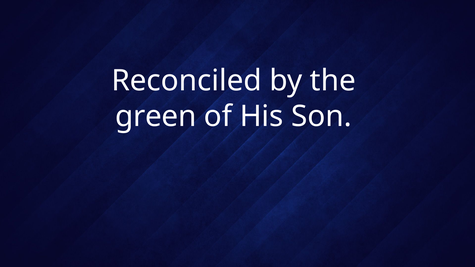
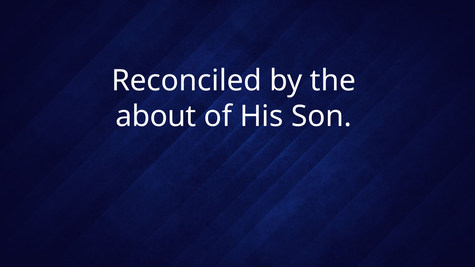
green: green -> about (156, 116)
